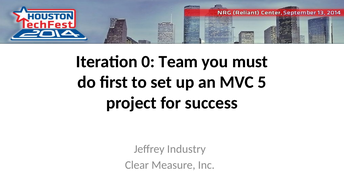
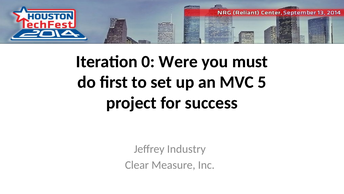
Team: Team -> Were (178, 61)
